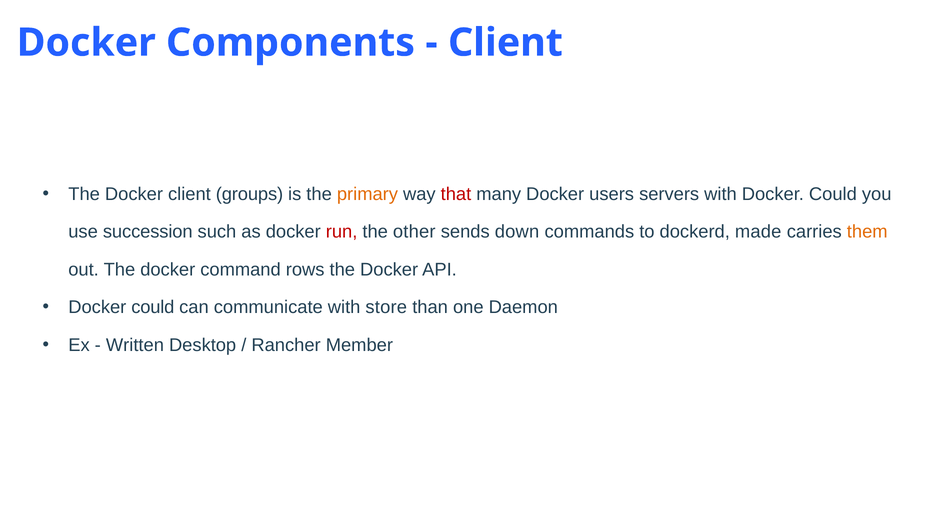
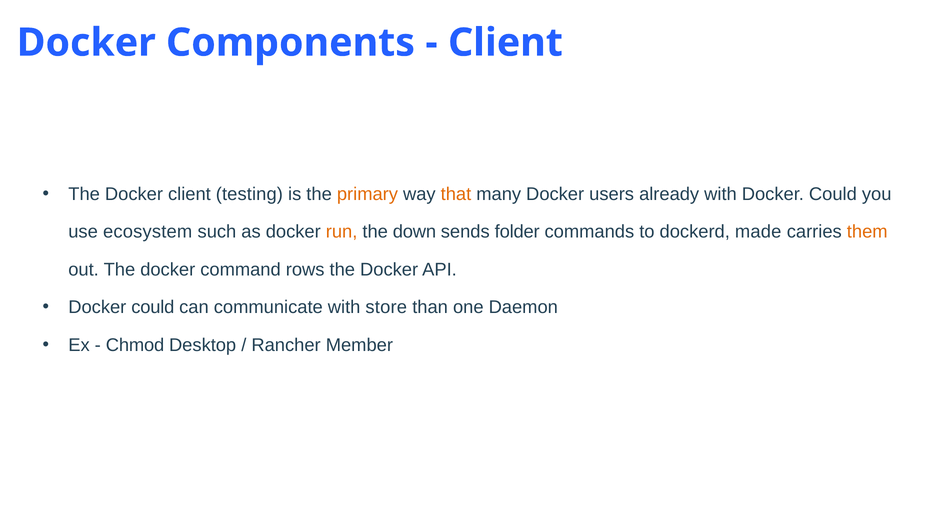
groups: groups -> testing (249, 194)
that colour: red -> orange (456, 194)
servers: servers -> already (669, 194)
succession: succession -> ecosystem (148, 232)
run colour: red -> orange (342, 232)
other: other -> down (414, 232)
down: down -> folder (517, 232)
Written: Written -> Chmod (135, 345)
